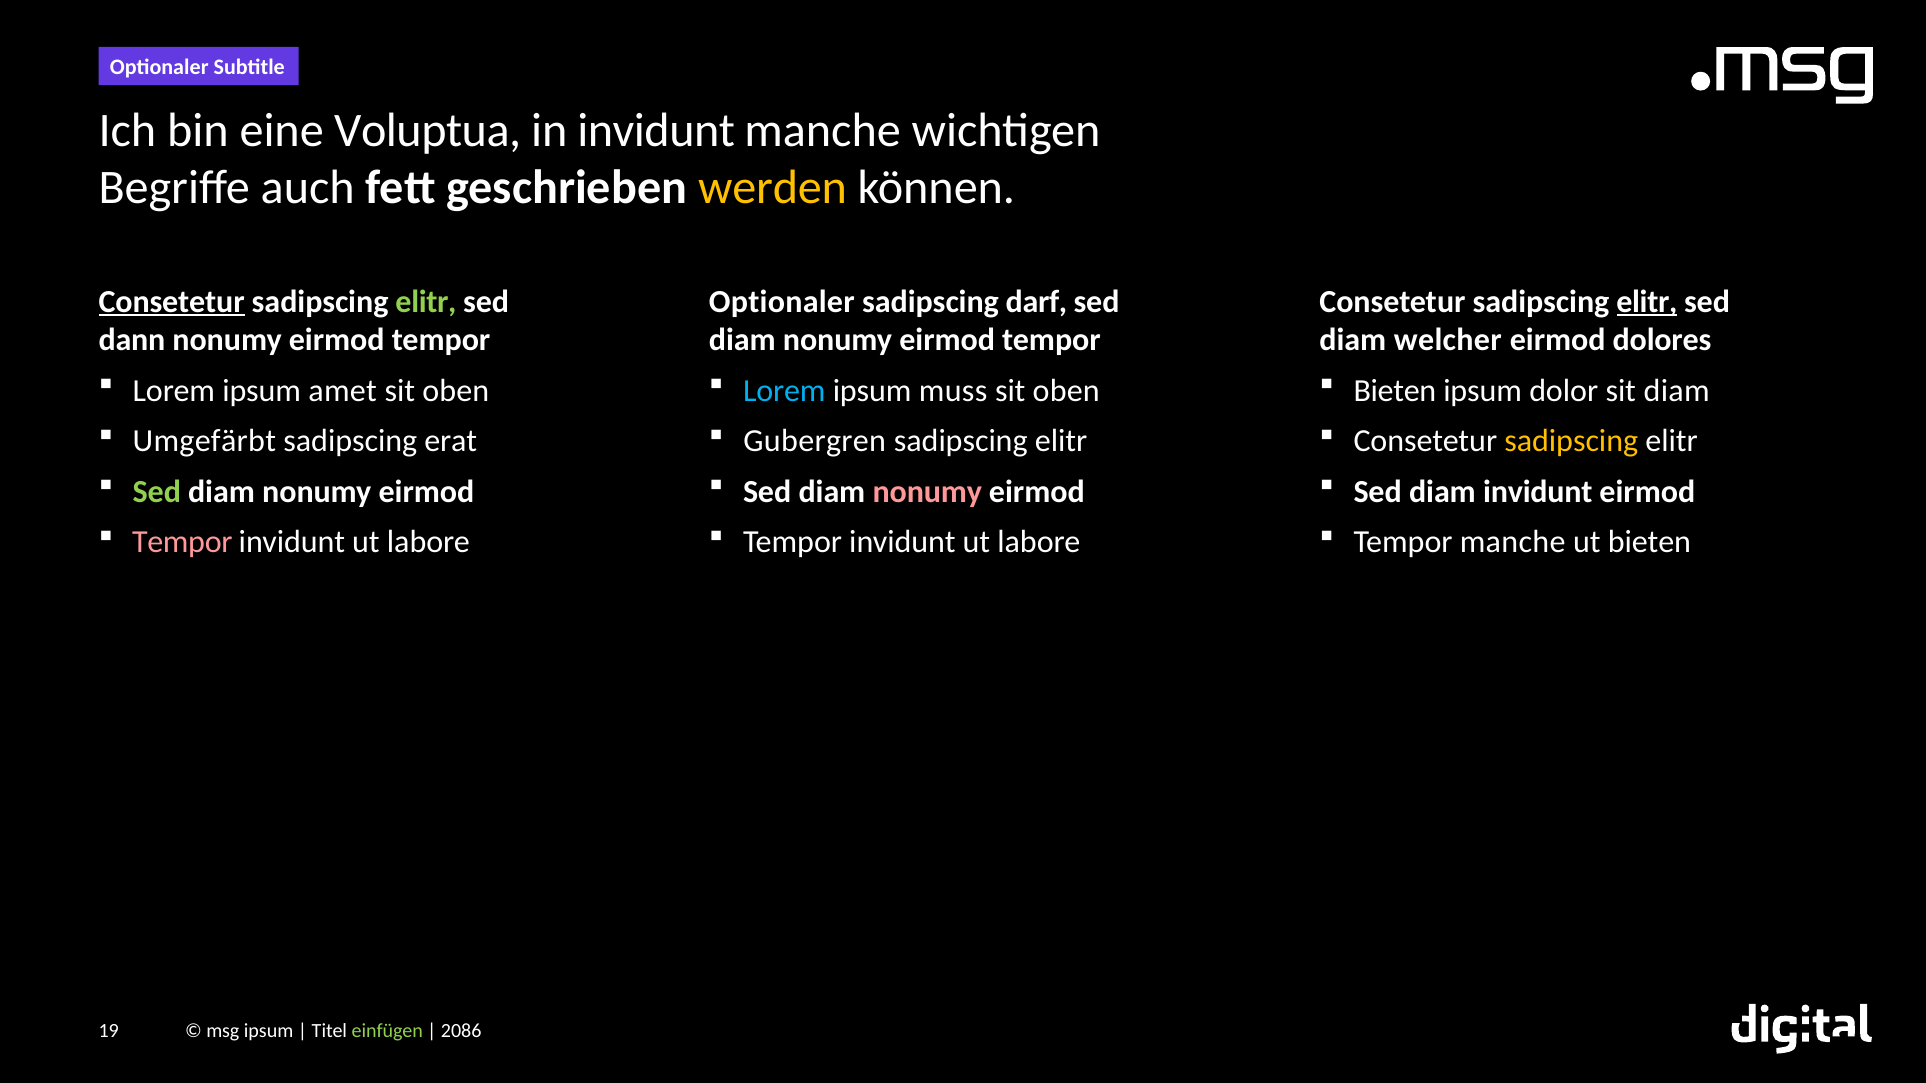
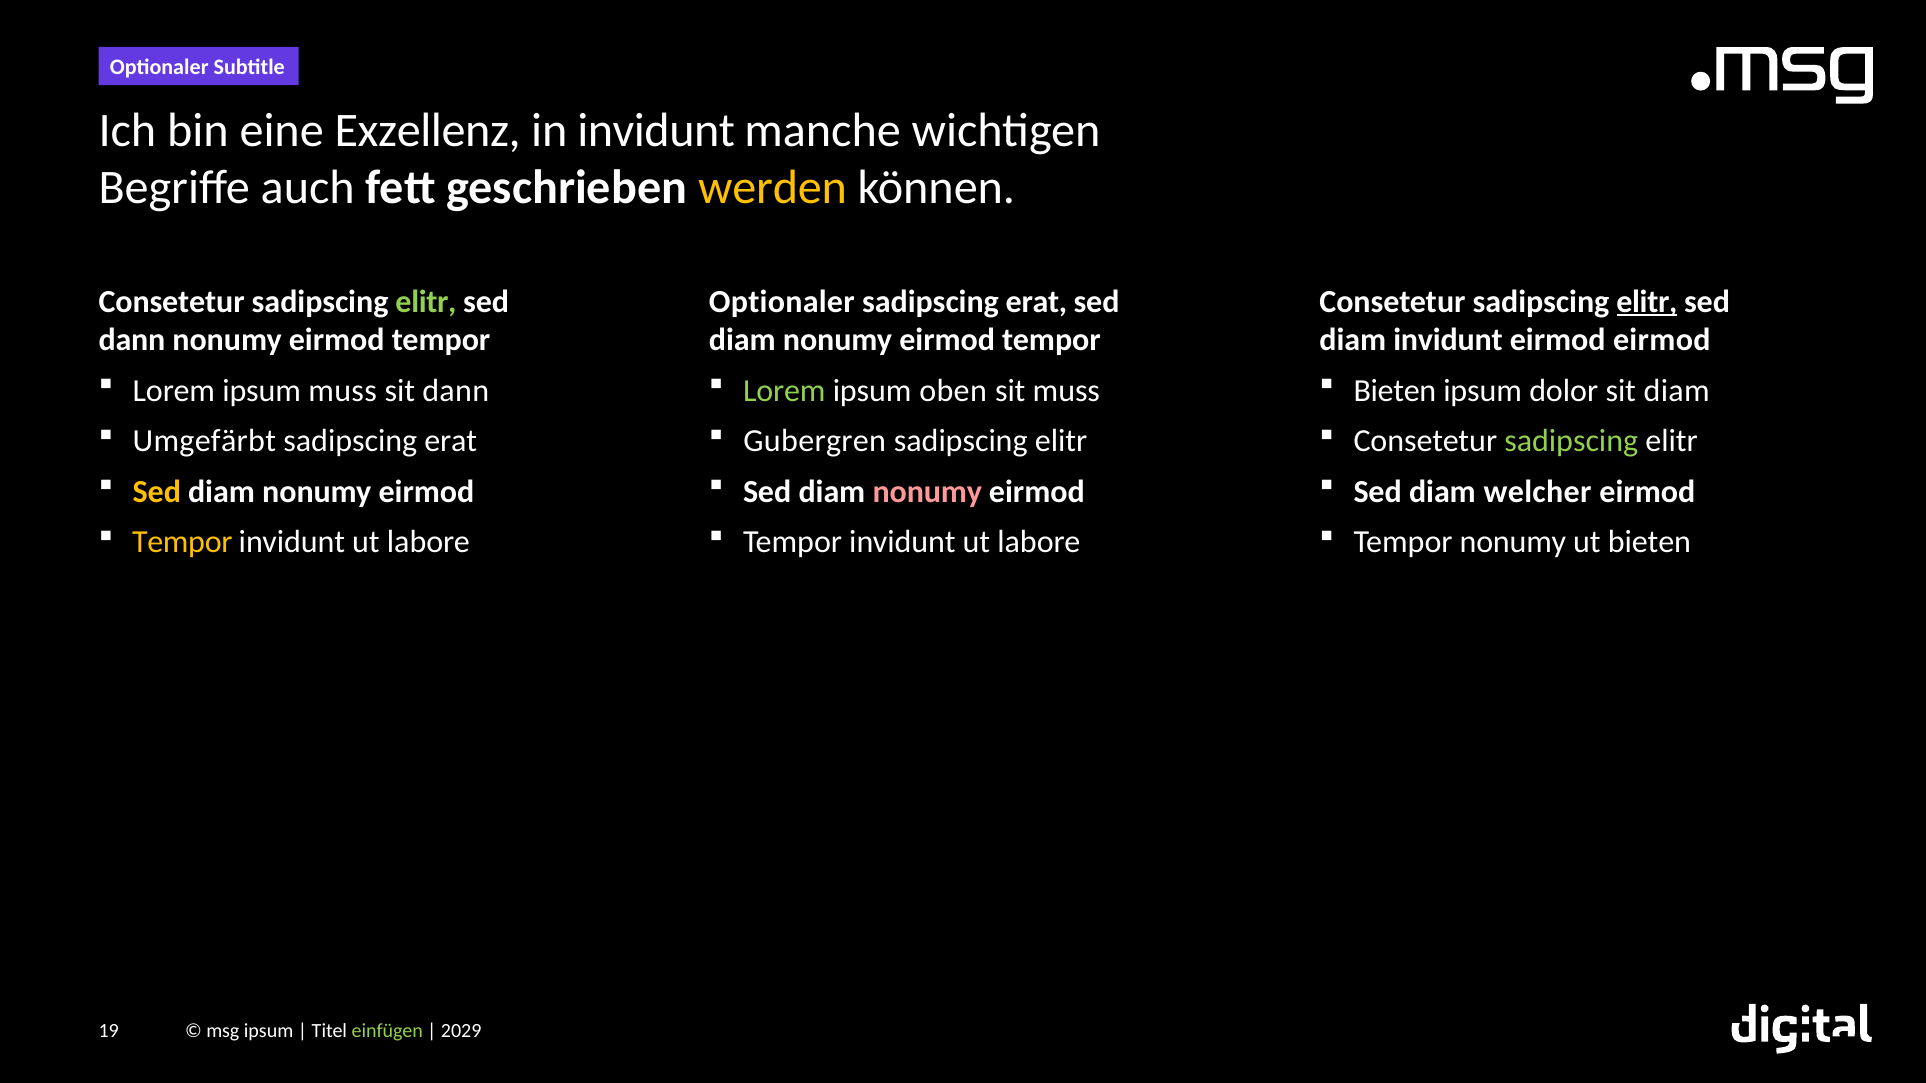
Voluptua: Voluptua -> Exzellenz (428, 130)
Consetetur underline: present -> none (172, 302)
darf: darf -> erat (1036, 302)
diam welcher: welcher -> invidunt (1448, 340)
eirmod dolores: dolores -> eirmod (1662, 340)
ipsum amet: amet -> muss (343, 391)
oben: oben -> dann (456, 391)
Lorem colour: light blue -> light green (784, 391)
muss: muss -> oben (953, 391)
oben: oben -> muss (1066, 391)
sadipscing colour: yellow -> light green (1571, 441)
Sed colour: light green -> yellow (157, 492)
diam invidunt: invidunt -> welcher (1538, 492)
Tempor colour: pink -> yellow (182, 542)
Tempor manche: manche -> nonumy (1513, 542)
2086: 2086 -> 2029 (461, 1031)
